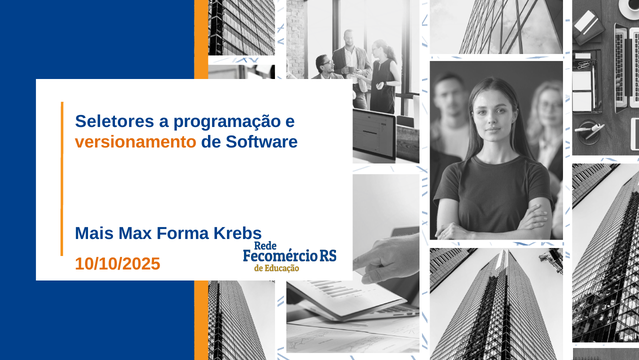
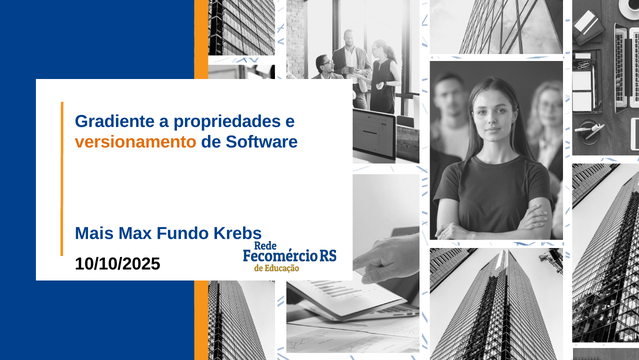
Seletores: Seletores -> Gradiente (115, 121)
programação: programação -> propriedades (227, 121)
Forma: Forma -> Fundo (183, 233)
10/10/2025 colour: orange -> black (118, 263)
